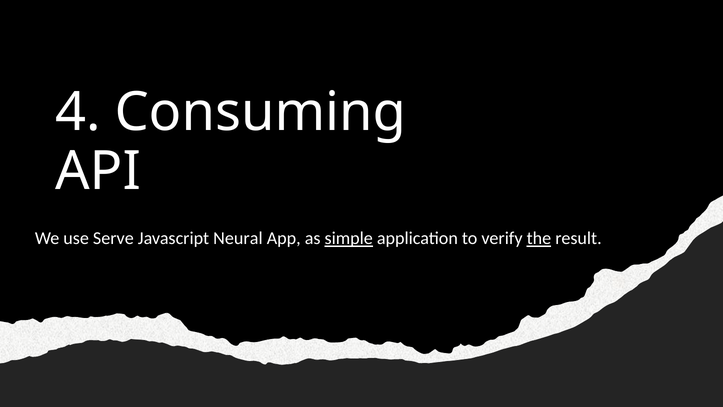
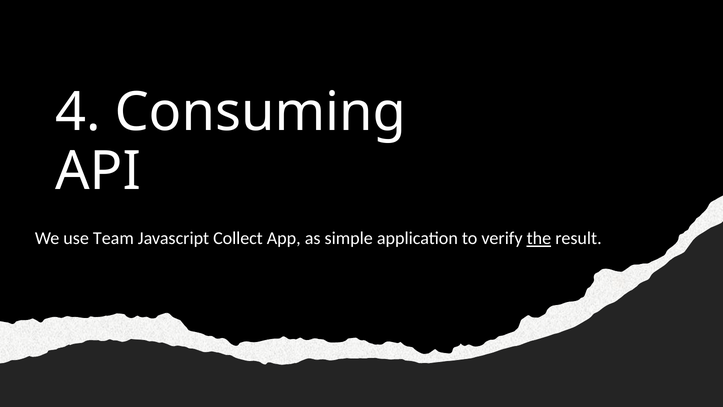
Serve: Serve -> Team (113, 238)
Neural: Neural -> Collect (238, 238)
simple underline: present -> none (349, 238)
